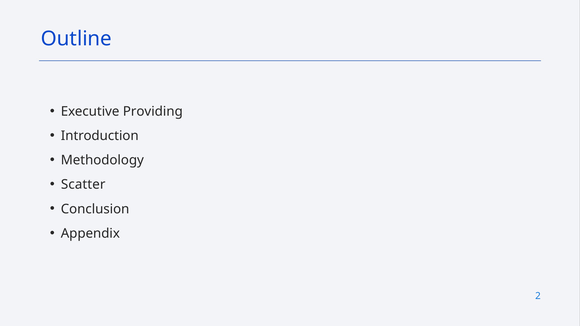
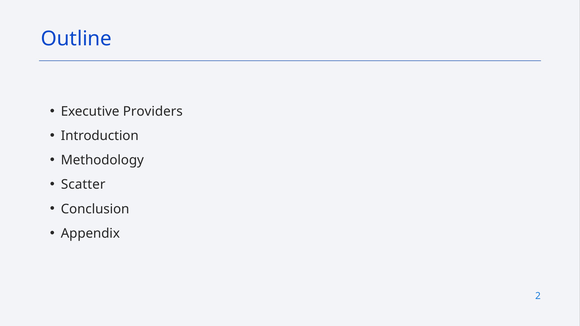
Providing: Providing -> Providers (153, 112)
